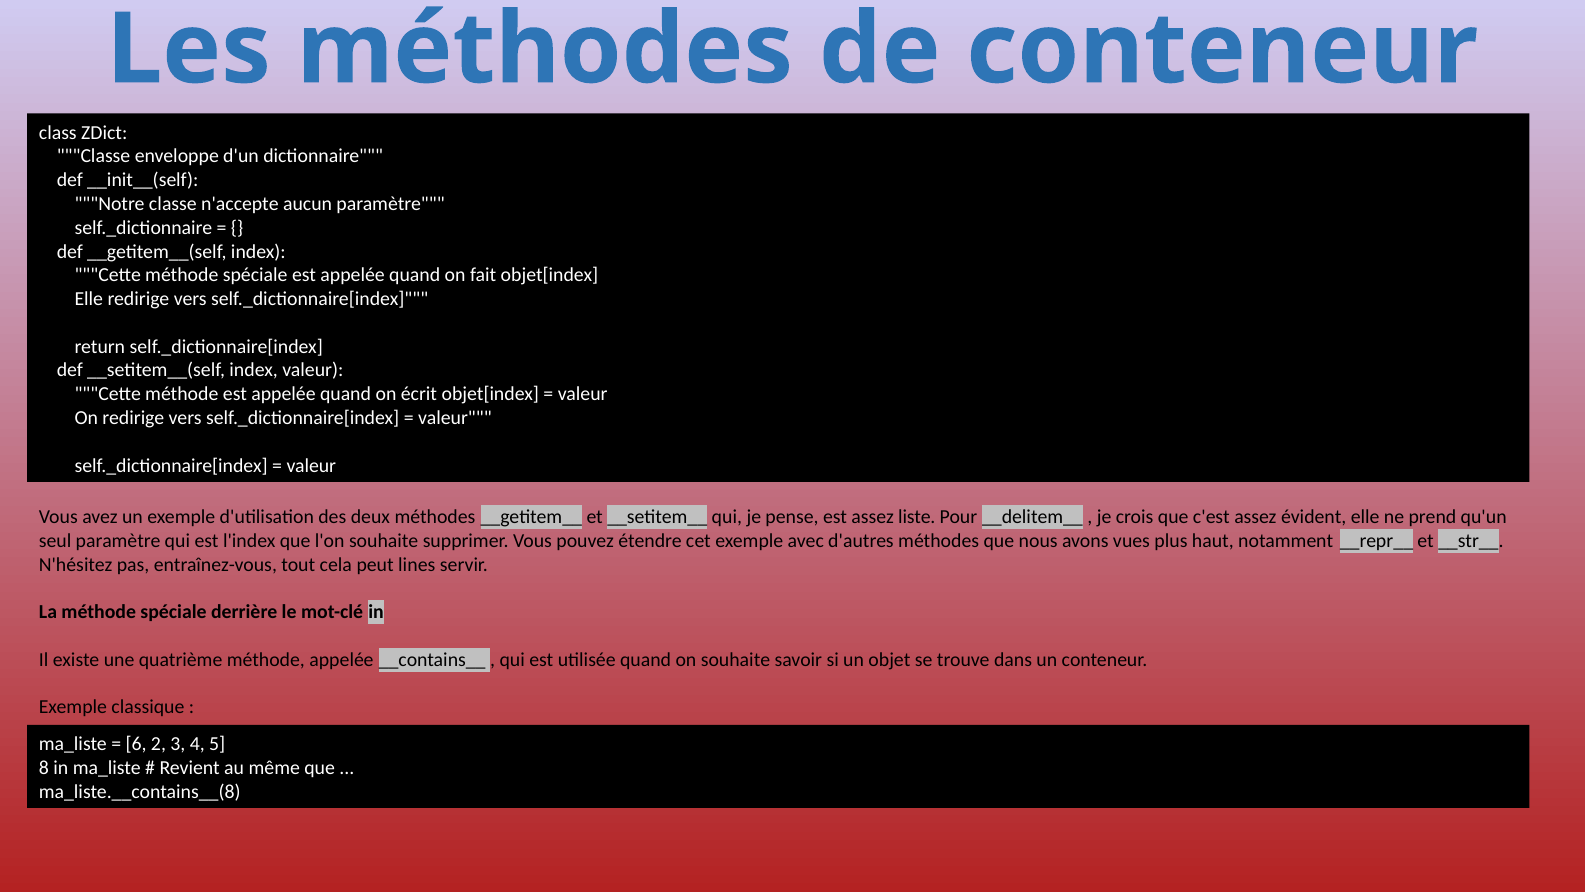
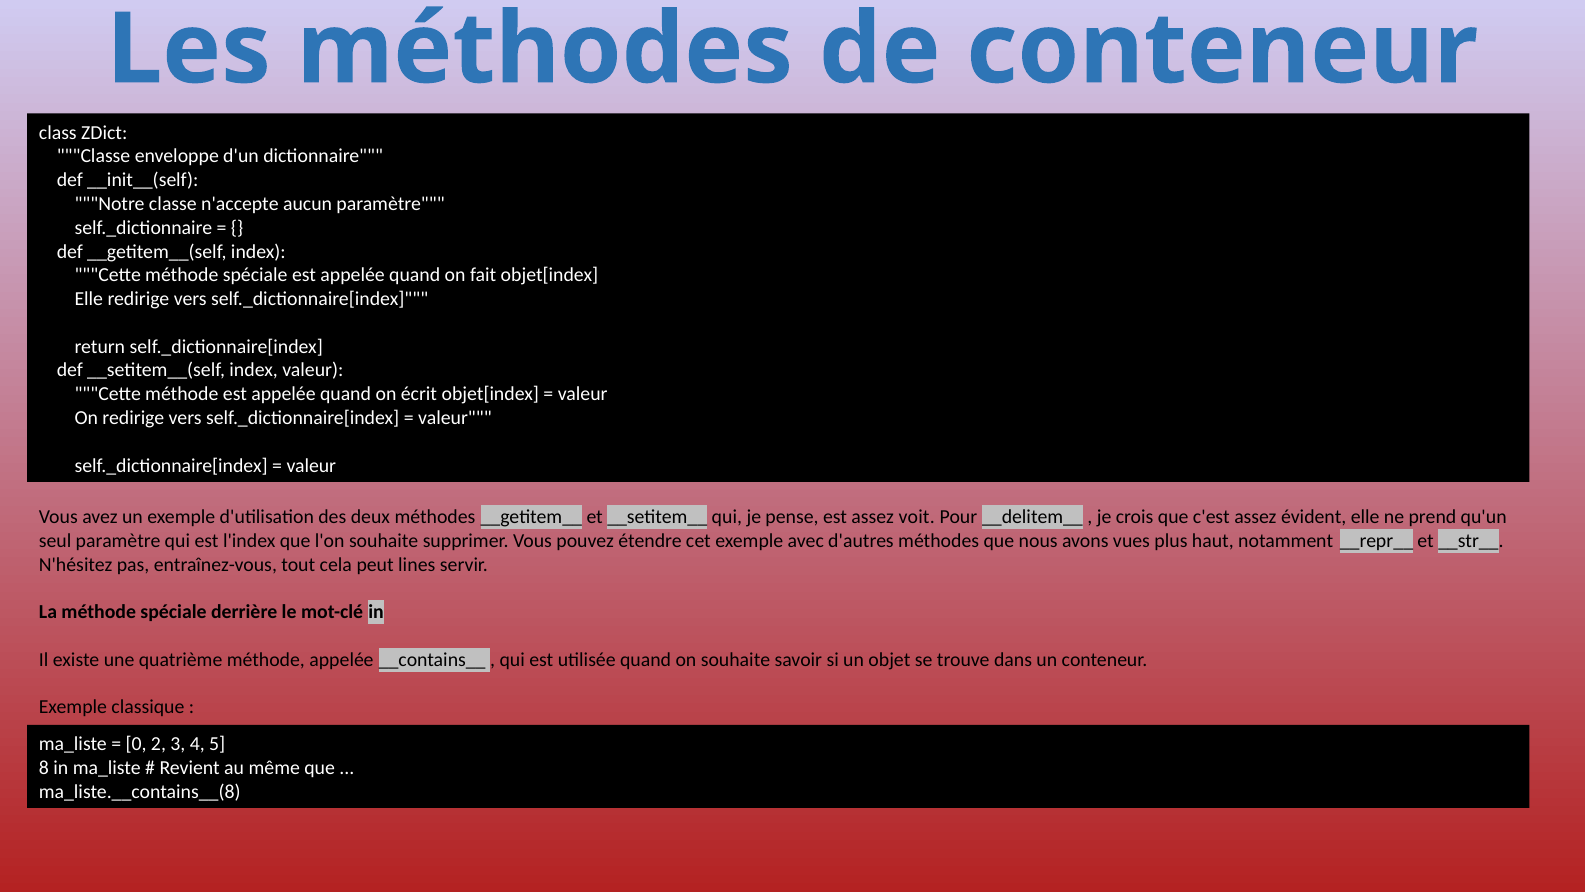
liste: liste -> voit (917, 517)
6: 6 -> 0 (136, 744)
